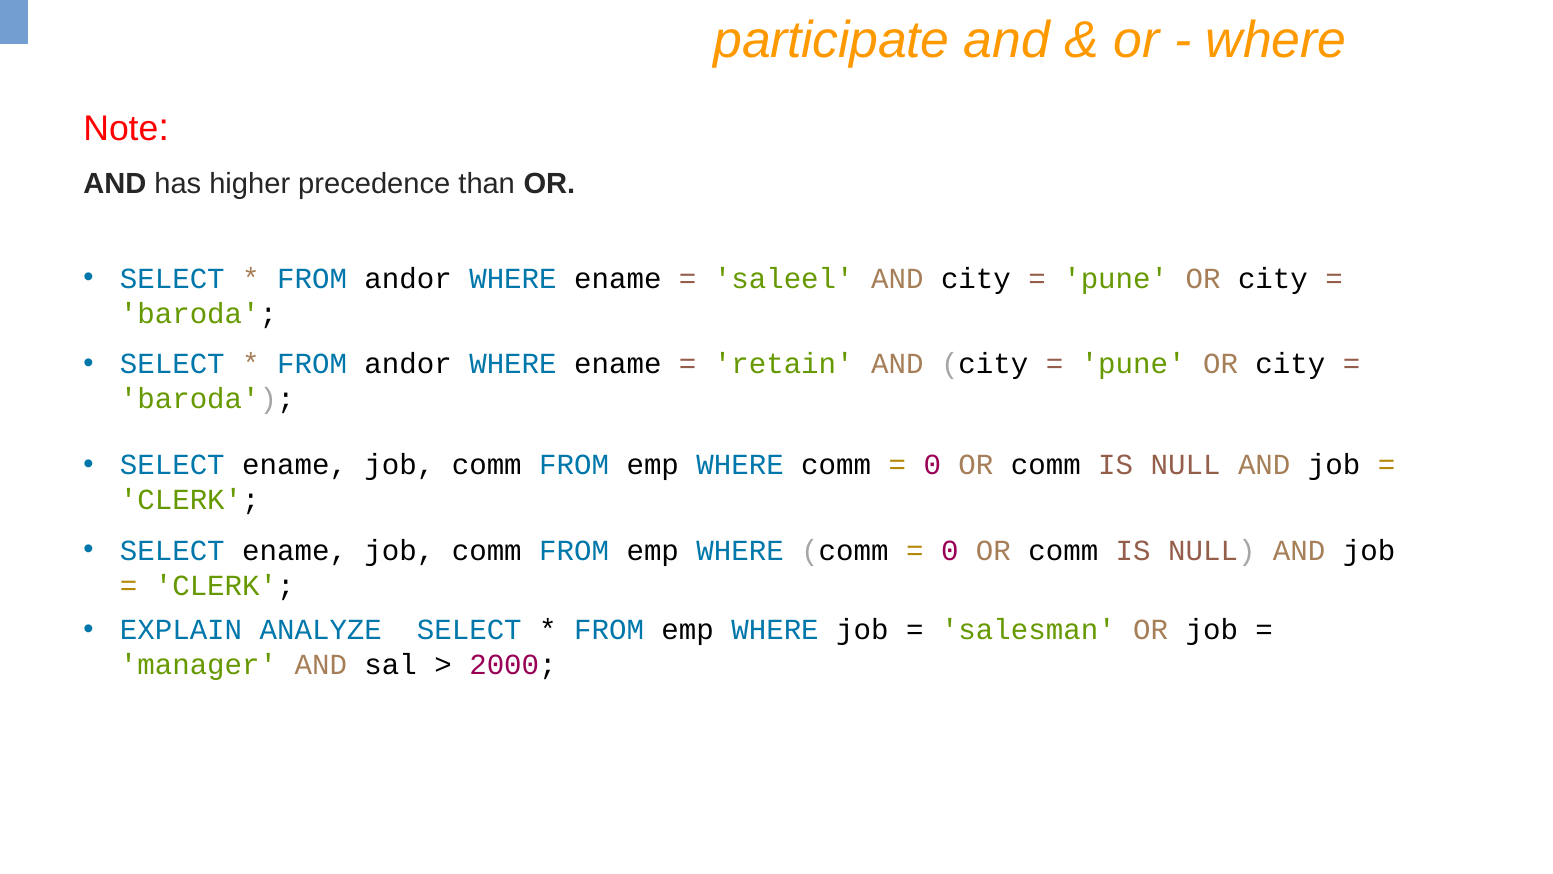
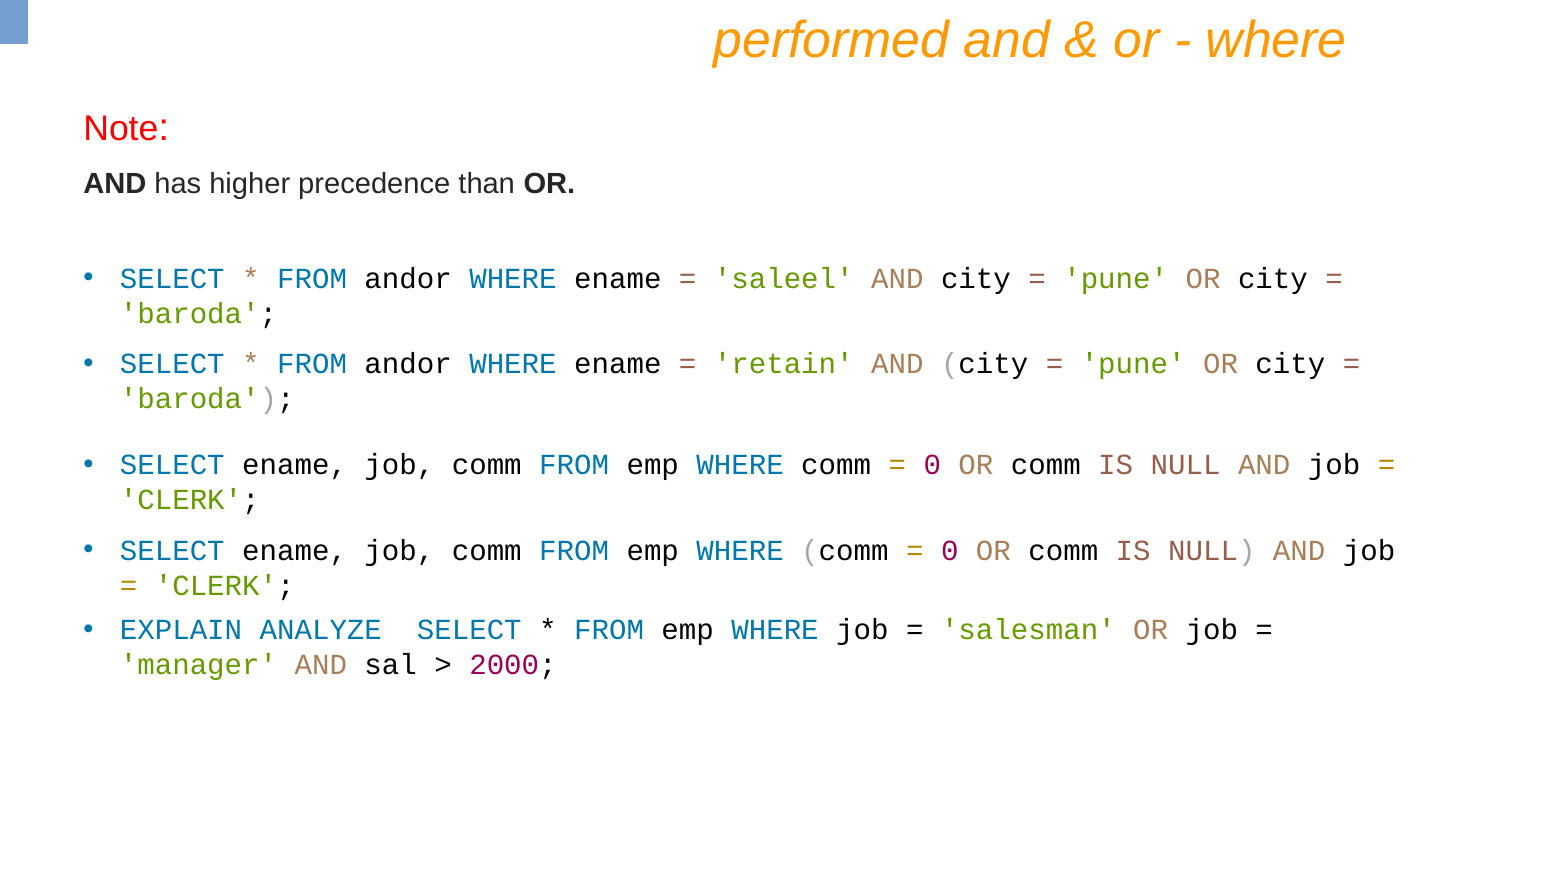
participate: participate -> performed (832, 40)
